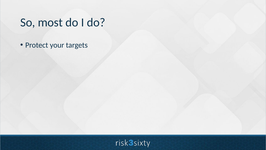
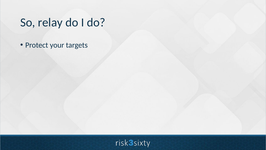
most: most -> relay (50, 22)
